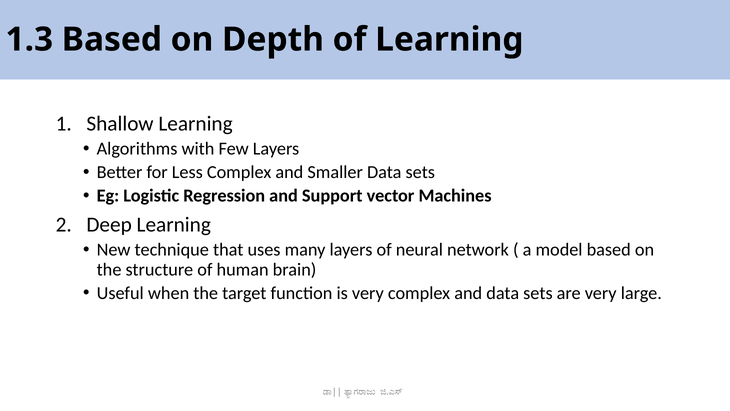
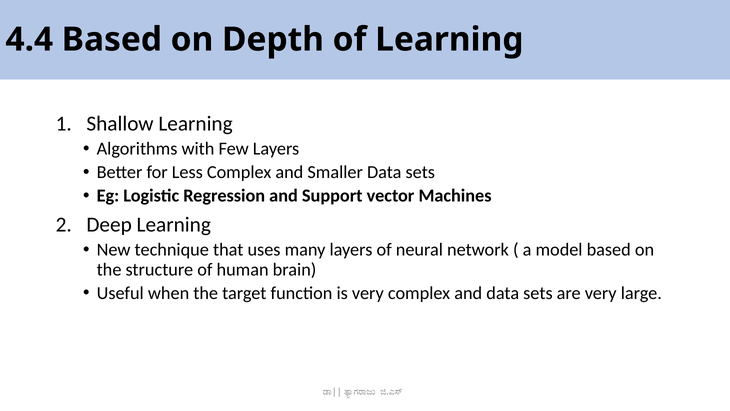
1.3: 1.3 -> 4.4 (29, 39)
